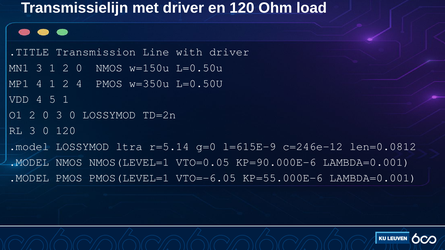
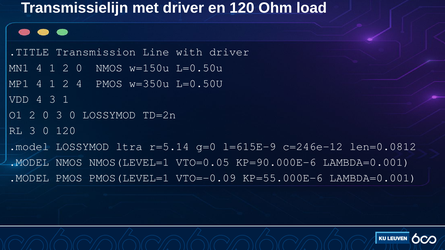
MN1 3: 3 -> 4 (39, 68)
4 5: 5 -> 3 (52, 99)
VTO=-6.05: VTO=-6.05 -> VTO=-0.09 (206, 178)
